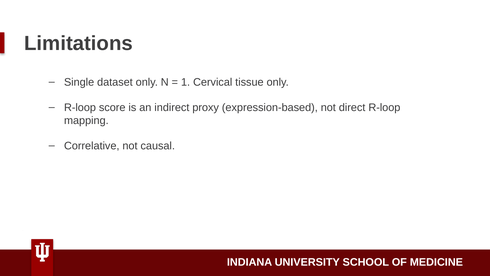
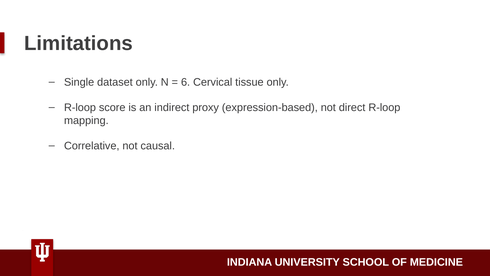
1: 1 -> 6 (186, 82)
